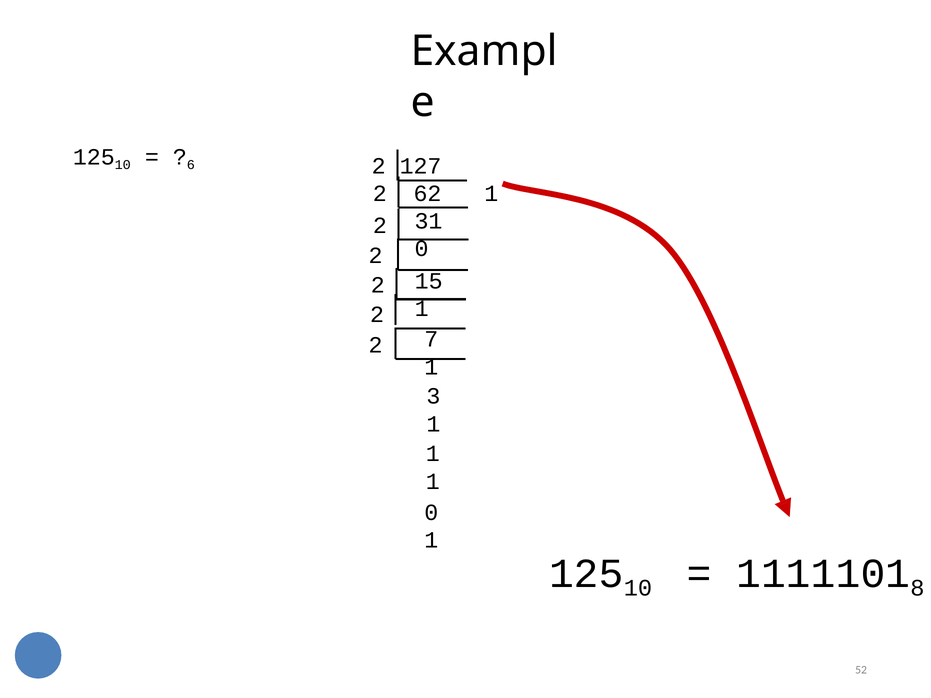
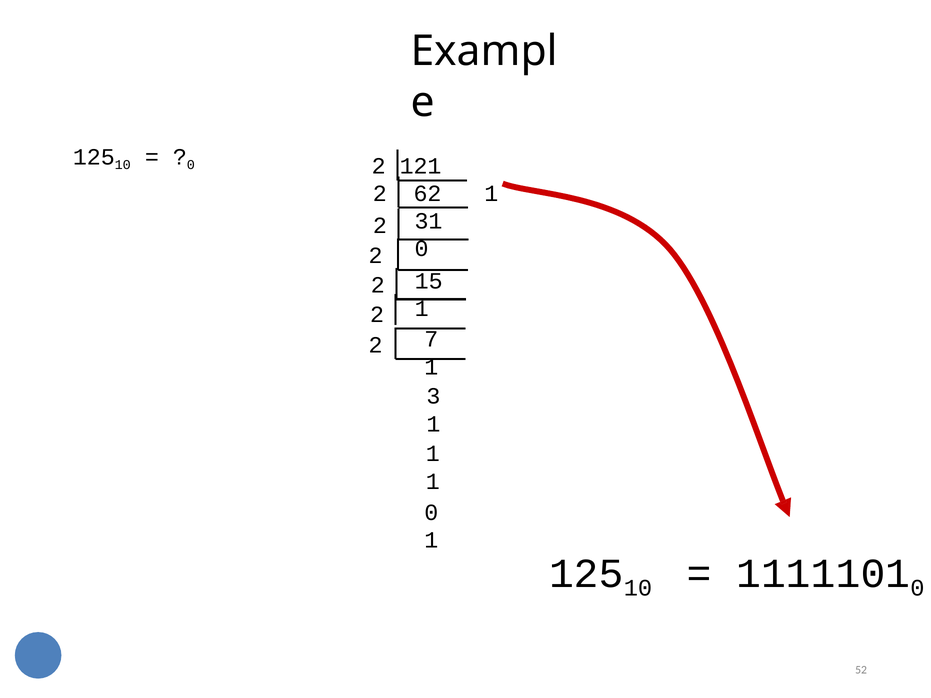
6: 6 -> 0 (191, 165)
127: 127 -> 121 (421, 166)
8: 8 -> 0 (917, 588)
